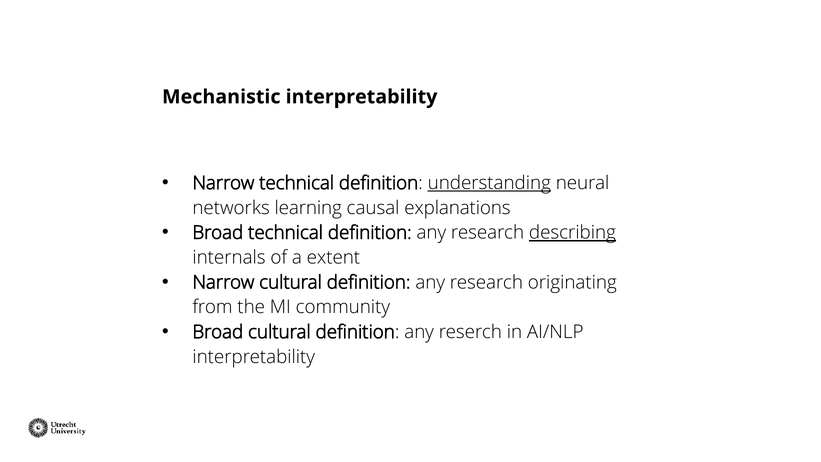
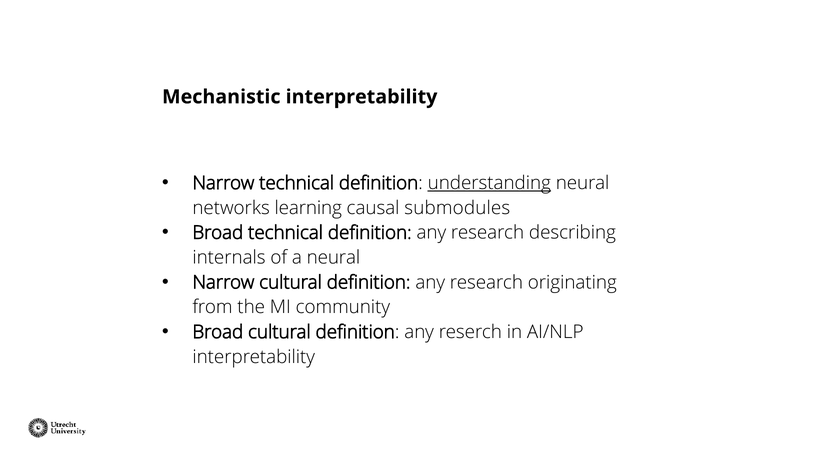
explanations: explanations -> submodules (457, 208)
describing underline: present -> none (572, 232)
a extent: extent -> neural (333, 257)
